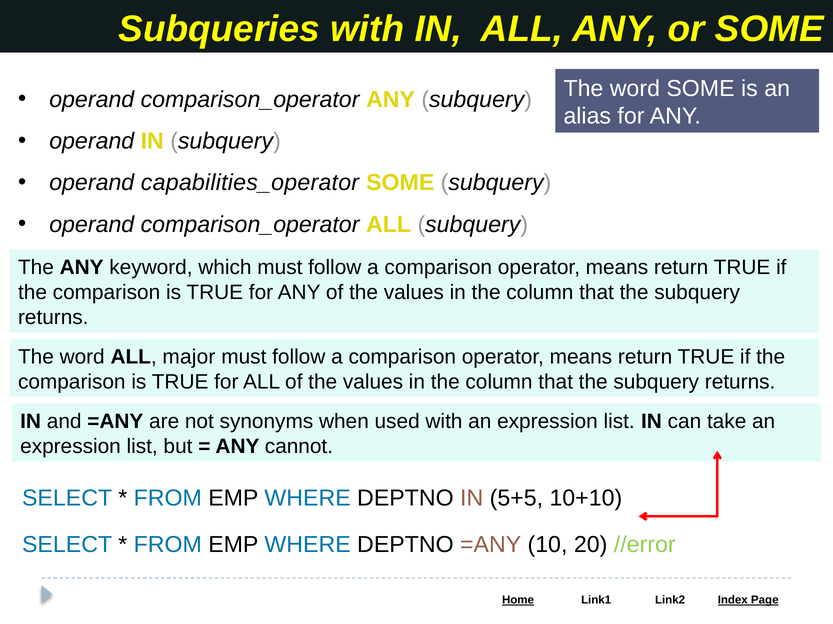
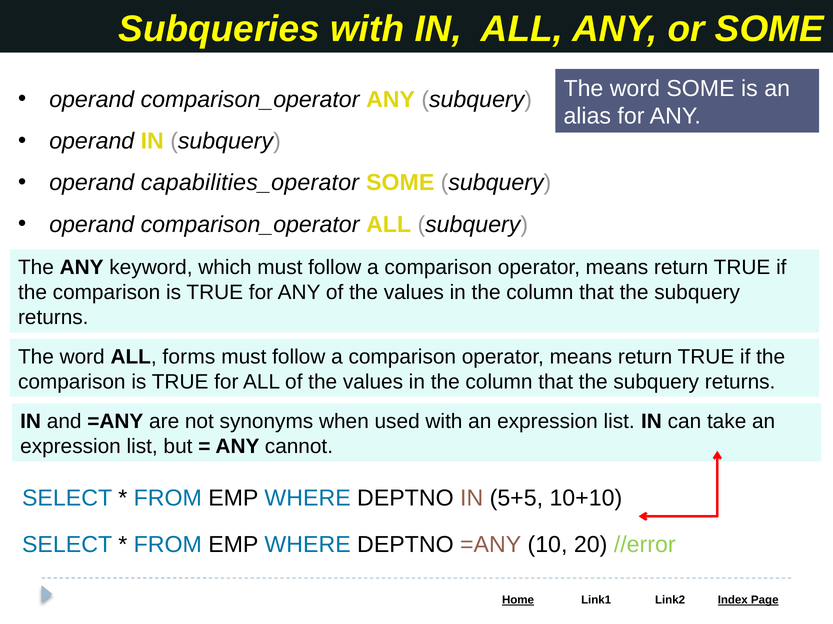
major: major -> forms (189, 357)
